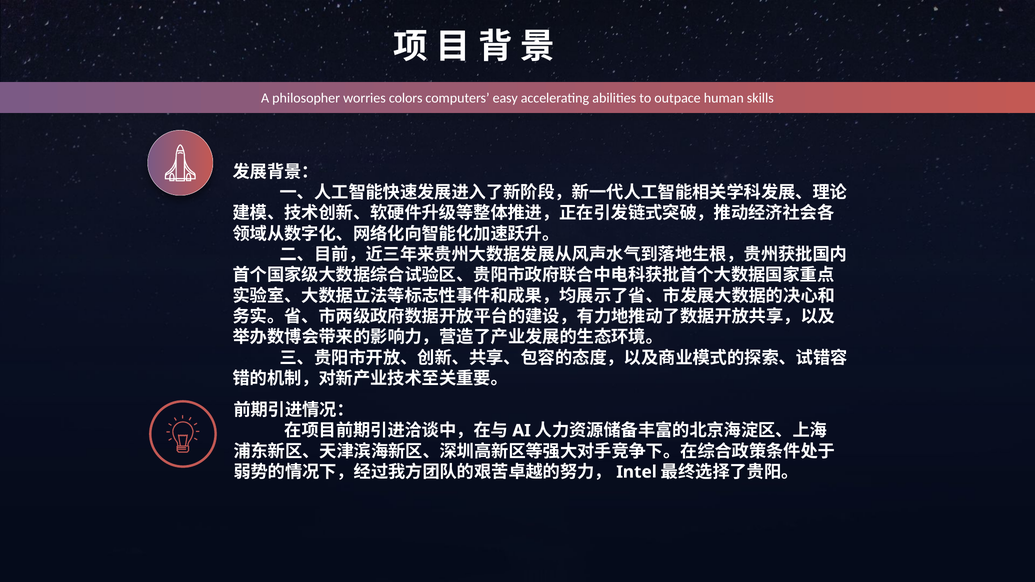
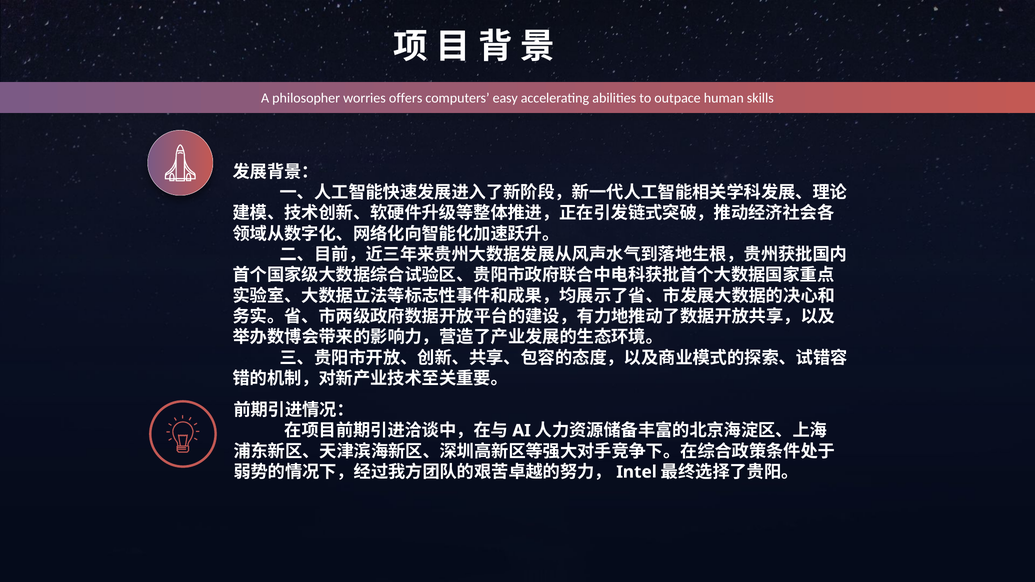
colors: colors -> offers (406, 98)
